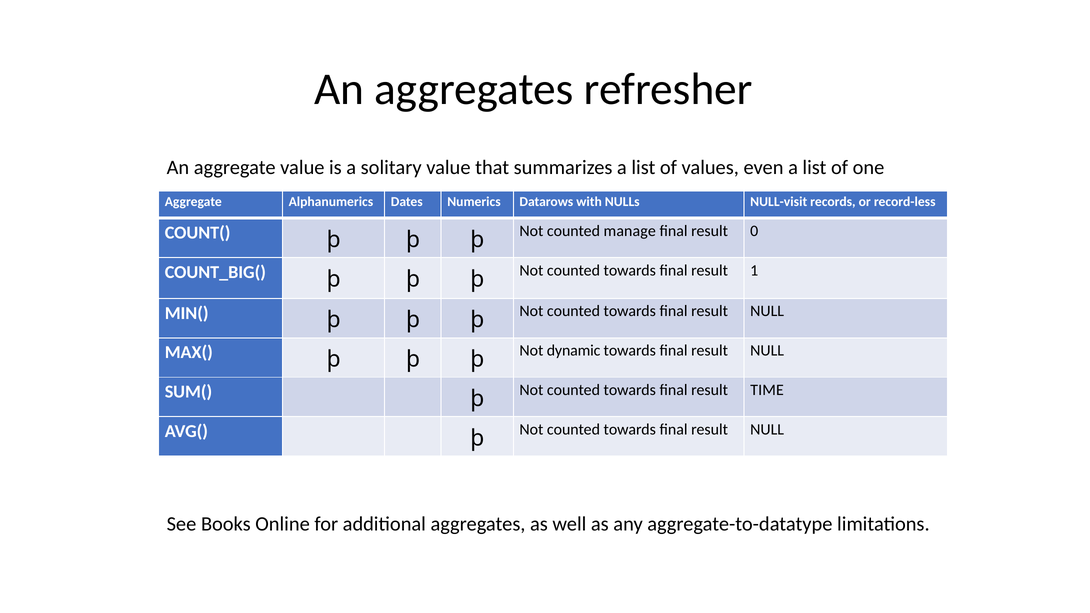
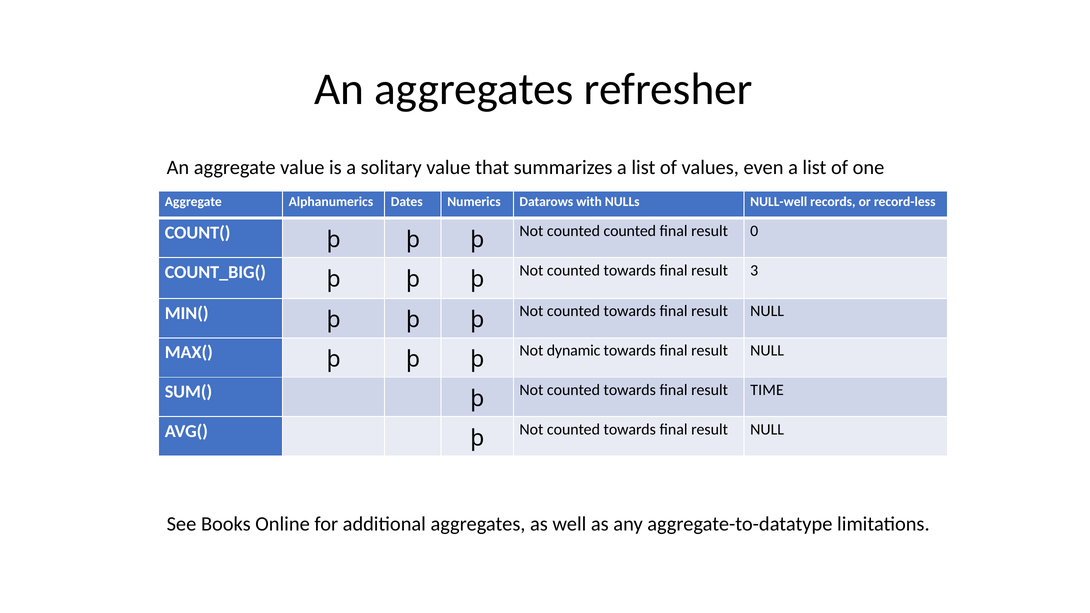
NULL-visit: NULL-visit -> NULL-well (779, 202)
counted manage: manage -> counted (630, 231)
1: 1 -> 3 (754, 270)
